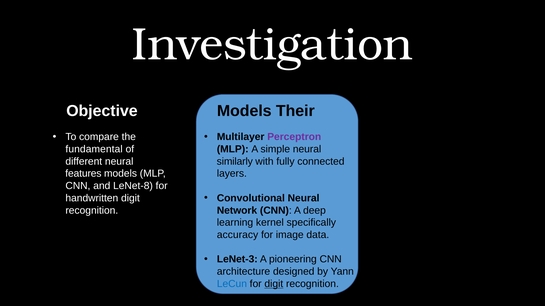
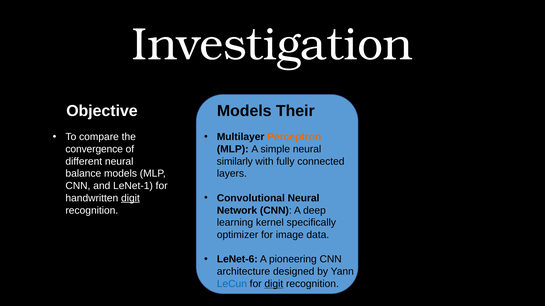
Perceptron colour: purple -> orange (294, 137)
fundamental: fundamental -> convergence (94, 149)
features: features -> balance (83, 174)
LeNet-8: LeNet-8 -> LeNet-1 (133, 186)
digit underline: none -> present (130, 198)
accuracy: accuracy -> optimizer (238, 235)
LeNet-3: LeNet-3 -> LeNet-6 (237, 260)
